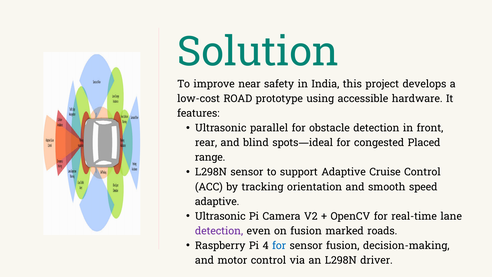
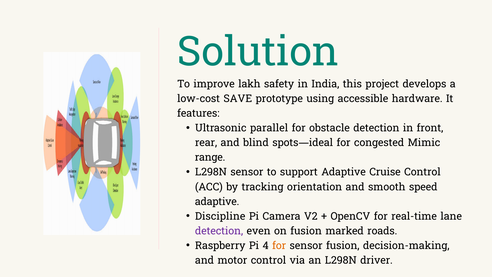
near: near -> lakh (249, 84)
ROAD: ROAD -> SAVE (238, 99)
Placed: Placed -> Mimic (424, 143)
Ultrasonic: Ultrasonic -> Discipline (220, 216)
for colour: blue -> orange (279, 245)
